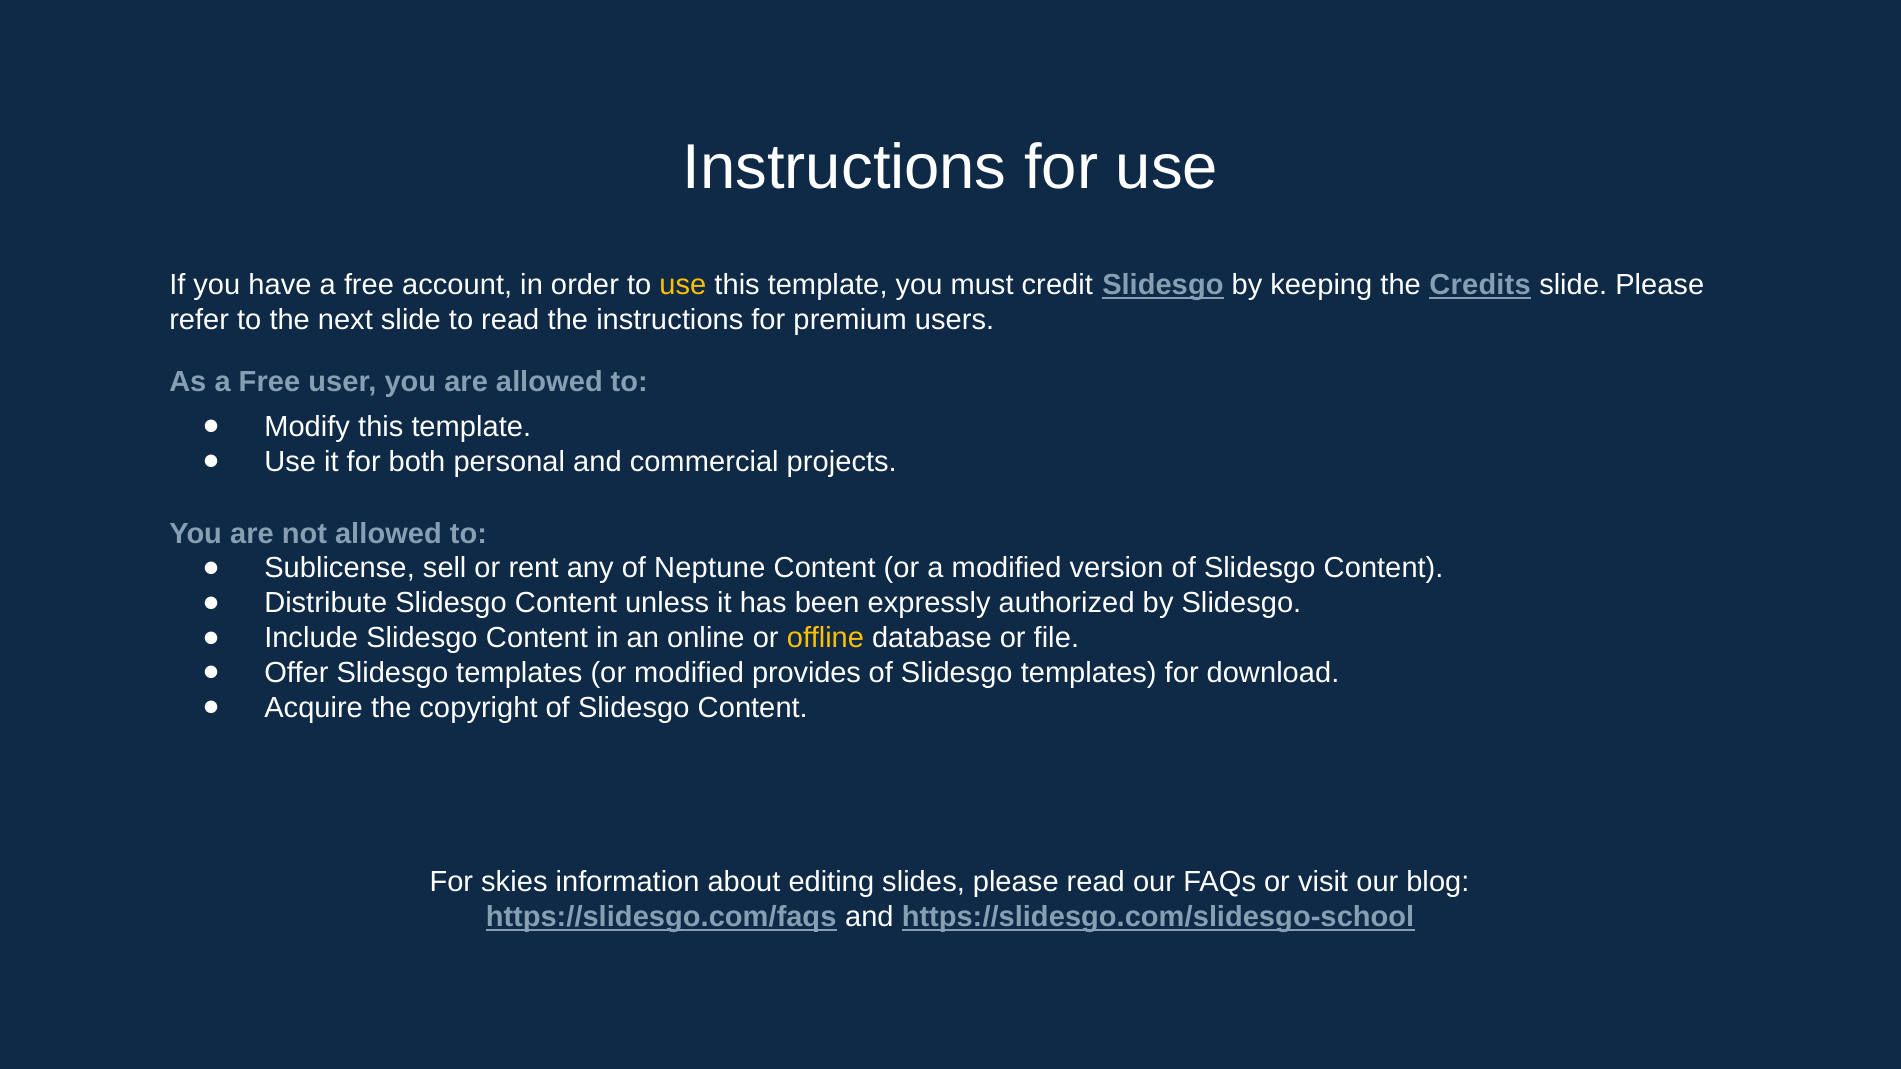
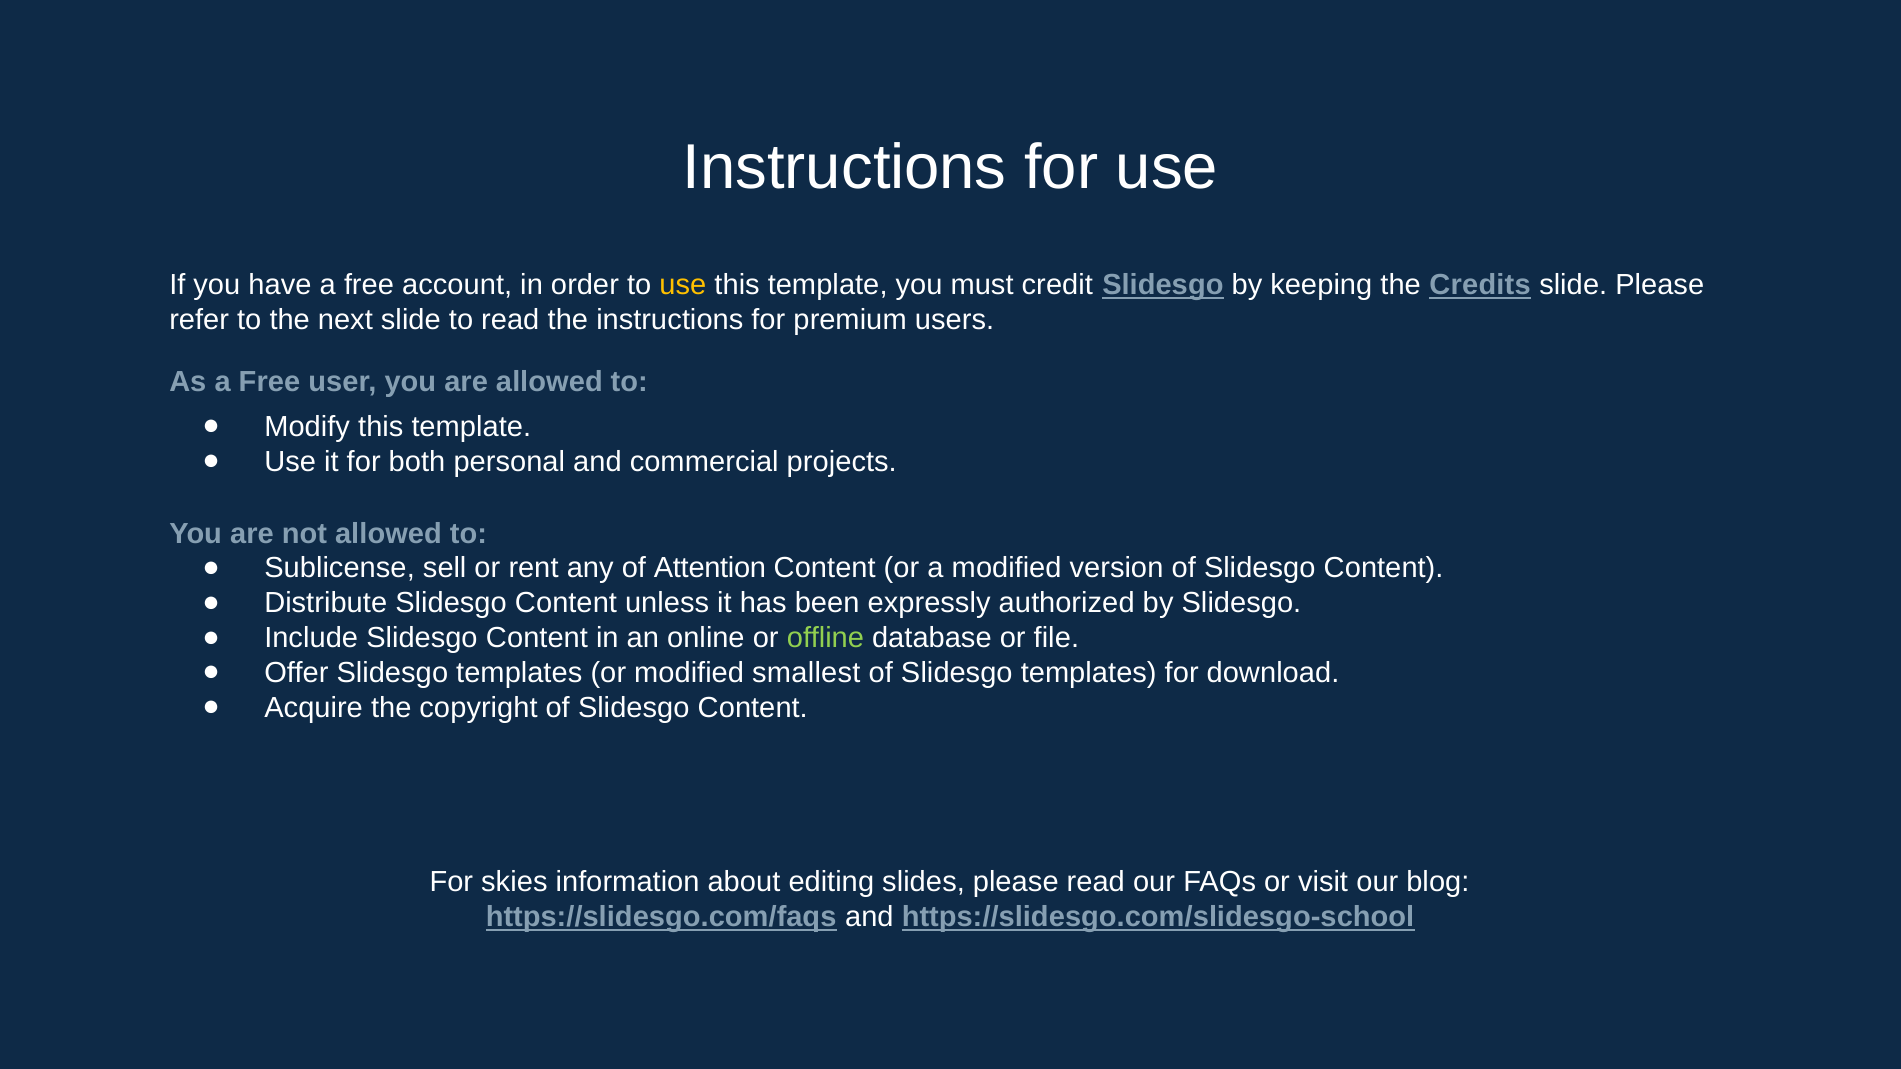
Neptune: Neptune -> Attention (710, 569)
offline colour: yellow -> light green (825, 638)
provides: provides -> smallest (806, 673)
